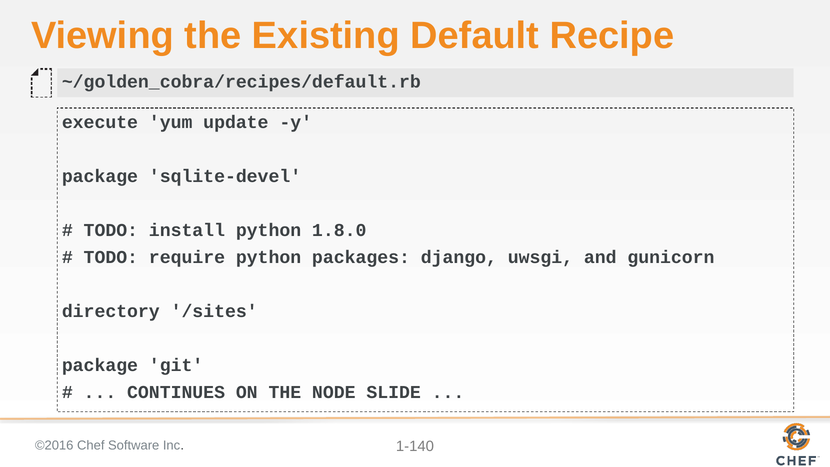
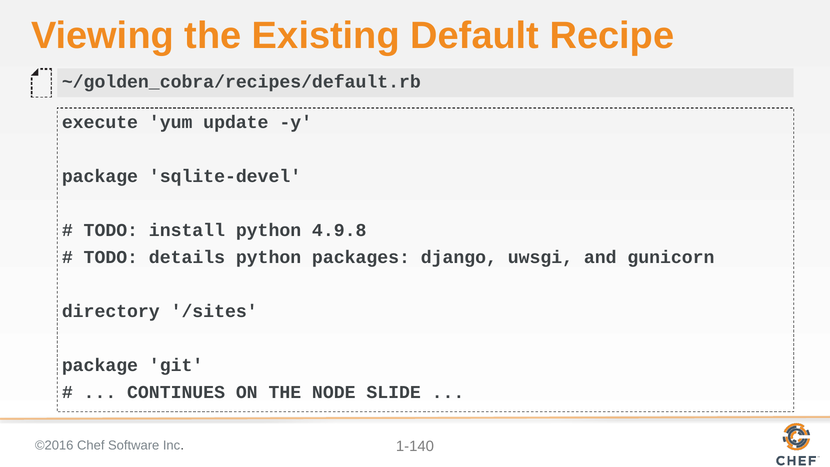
1.8.0: 1.8.0 -> 4.9.8 (339, 230)
require: require -> details (187, 257)
